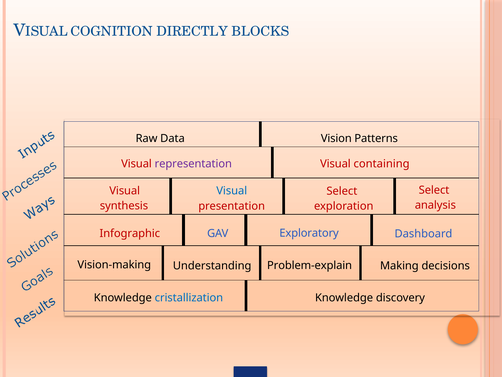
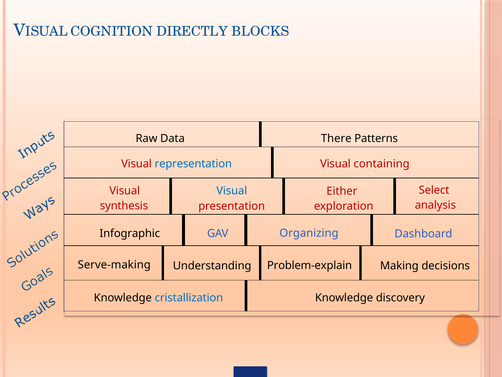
Vision: Vision -> There (336, 138)
representation colour: purple -> blue (193, 164)
Select: Select -> Either (342, 191)
Infographic colour: red -> black (130, 233)
Exploratory: Exploratory -> Organizing (309, 233)
Vision-making: Vision-making -> Serve-making (114, 265)
